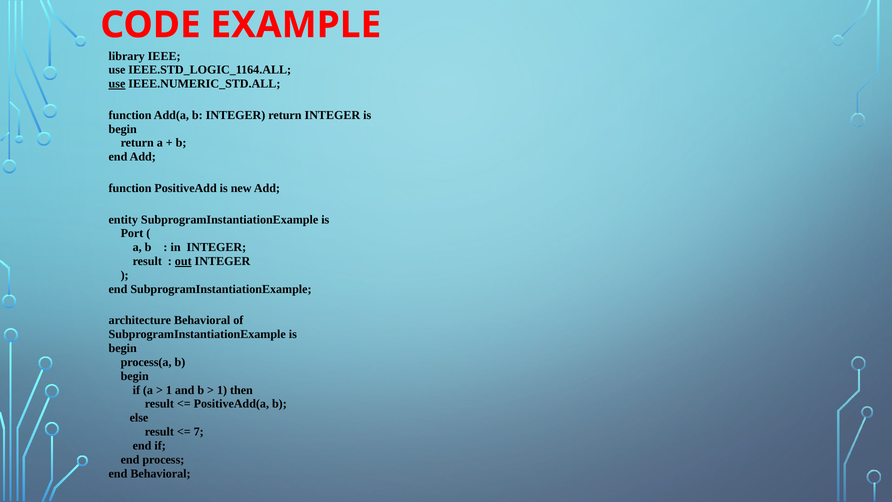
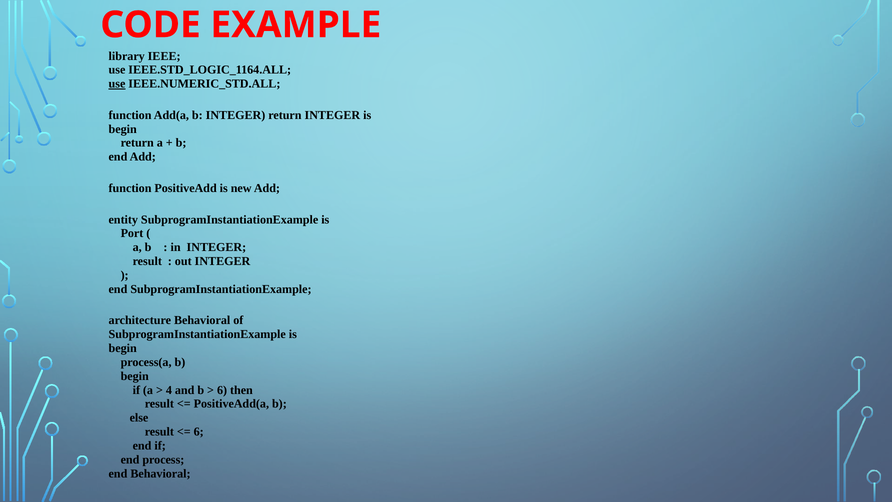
out underline: present -> none (183, 261)
1: 1 -> 4 (169, 390)
1: 1 -> 6 (222, 390)
7: 7 -> 6 (199, 432)
